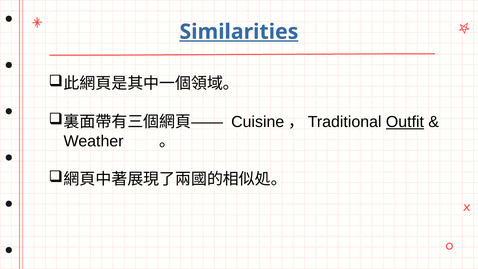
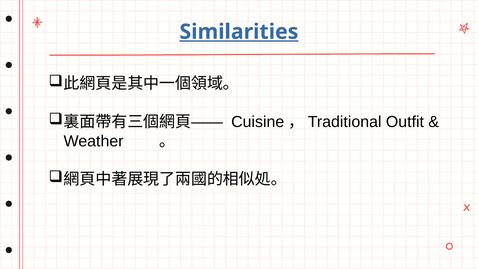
Outfit underline: present -> none (405, 122)
